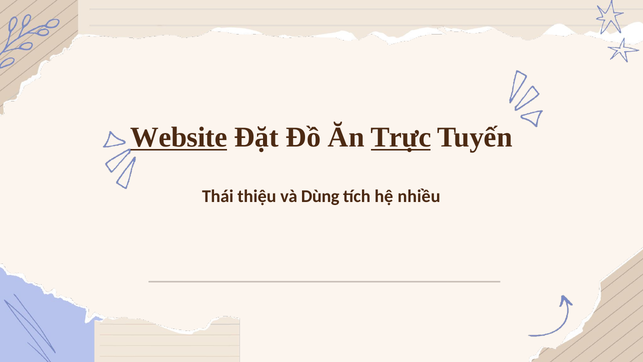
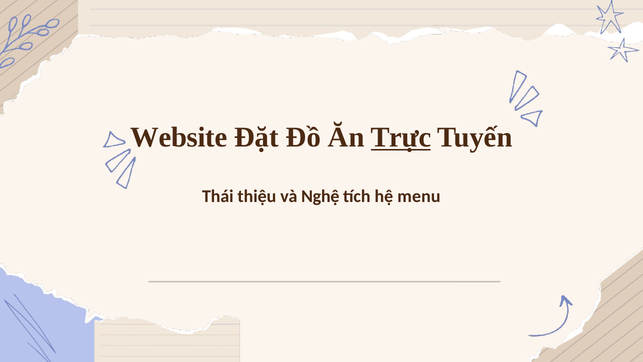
Website underline: present -> none (179, 137)
Dùng: Dùng -> Nghệ (320, 196)
nhiều: nhiều -> menu (419, 196)
